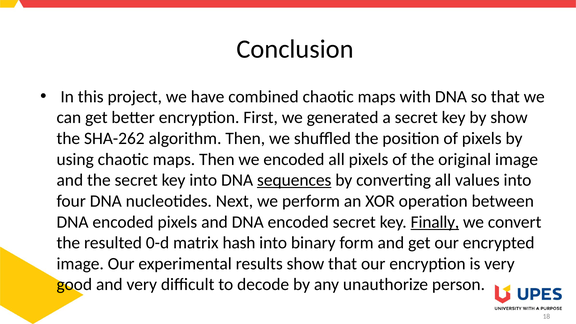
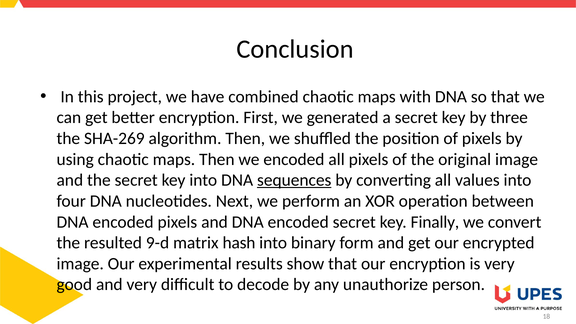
by show: show -> three (509, 117)
SHA-262: SHA-262 -> SHA-269 (114, 138)
Finally underline: present -> none (435, 222)
0-d: 0-d -> 9-d (158, 243)
